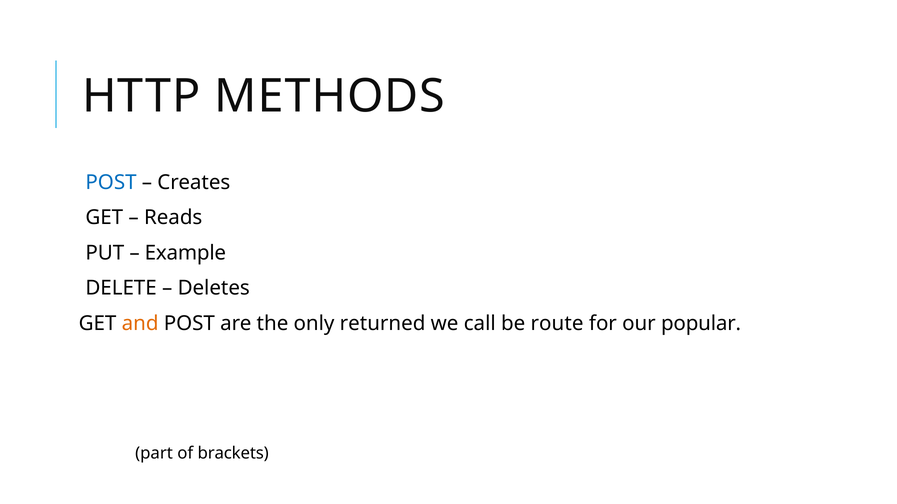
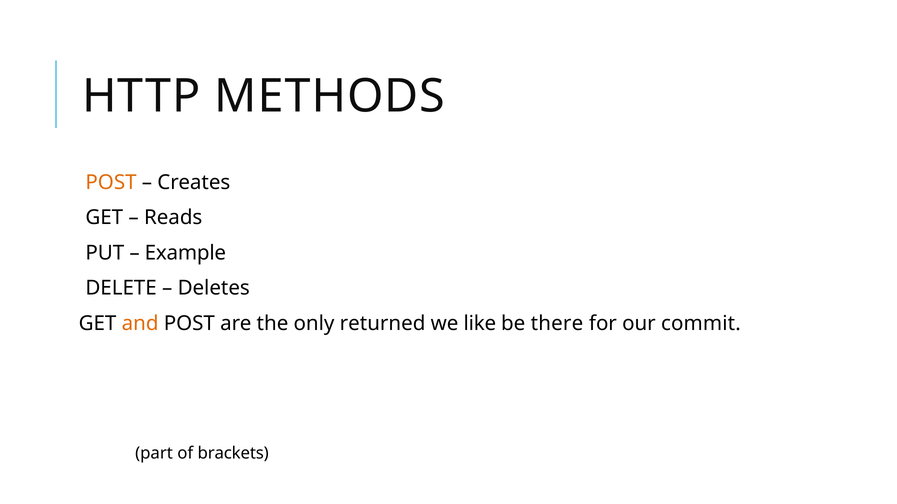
POST colour: blue -> orange (111, 183)
call: call -> like (480, 324)
route: route -> there (557, 324)
popular: popular -> commit (701, 324)
